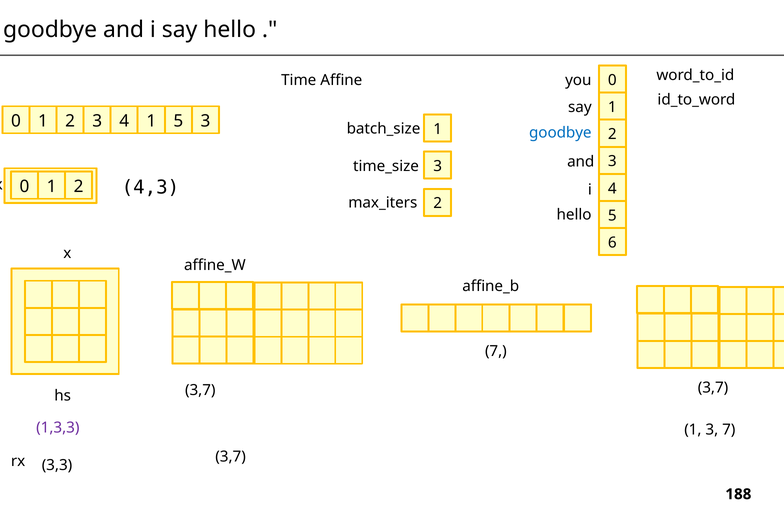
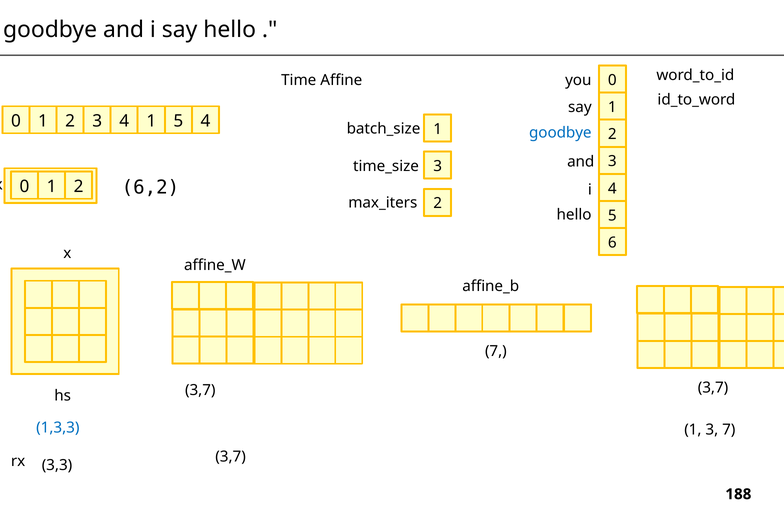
5 3: 3 -> 4 (205, 121)
4,3: 4,3 -> 6,2 (150, 187)
1,3,3 colour: purple -> blue (58, 428)
